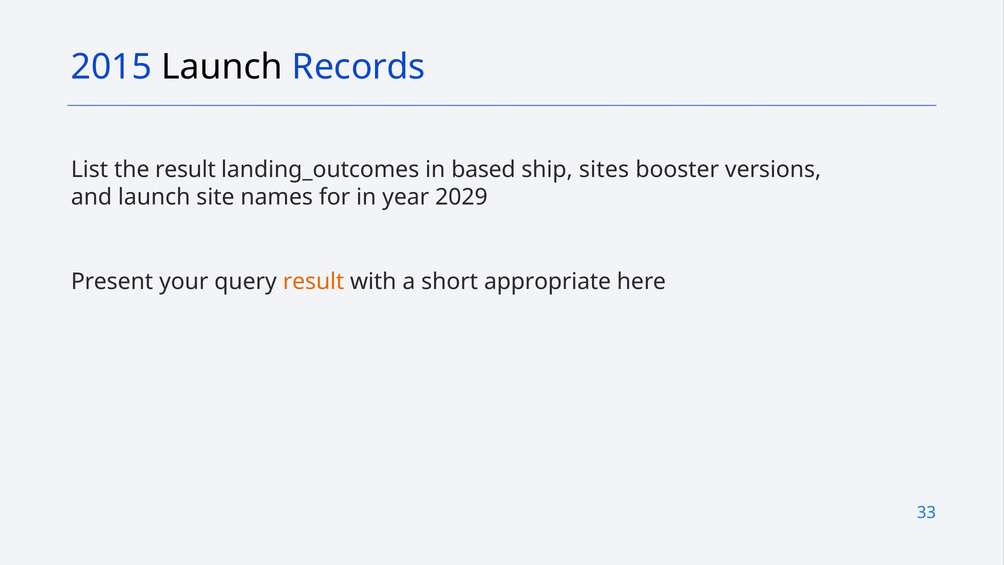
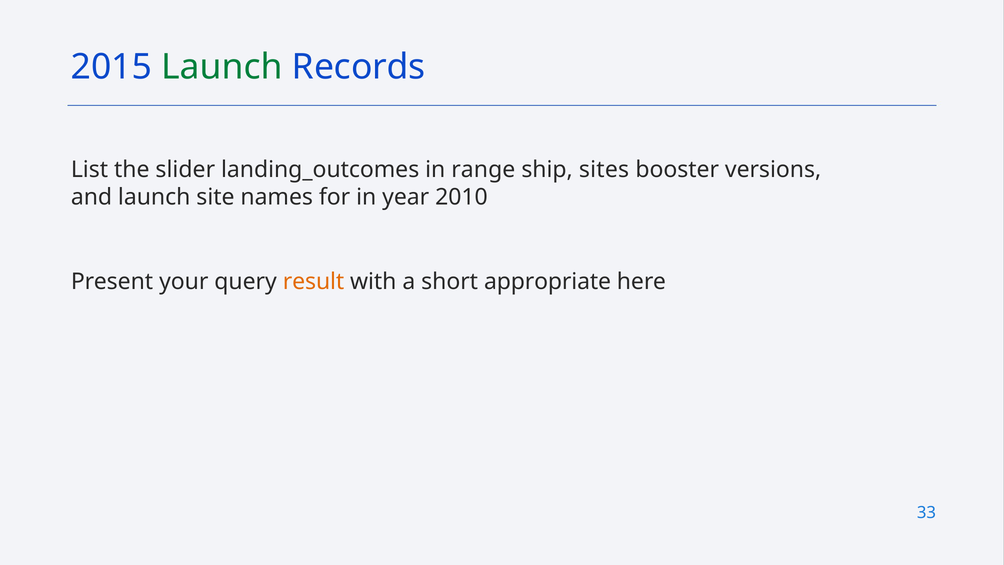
Launch colour: black -> green (222, 67)
the result: result -> slider (185, 169)
based: based -> range (483, 169)
2029: 2029 -> 2010 (461, 197)
